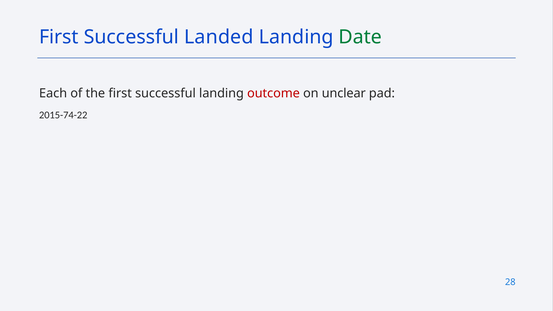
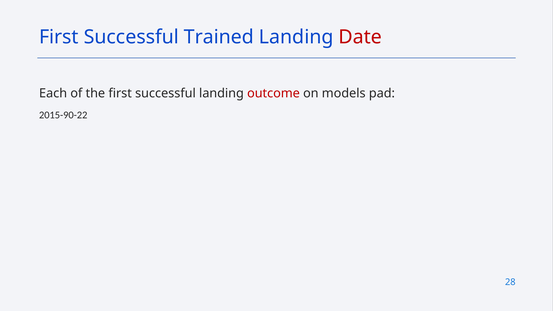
Landed: Landed -> Trained (219, 37)
Date colour: green -> red (360, 37)
unclear: unclear -> models (344, 93)
2015-74-22: 2015-74-22 -> 2015-90-22 (63, 115)
